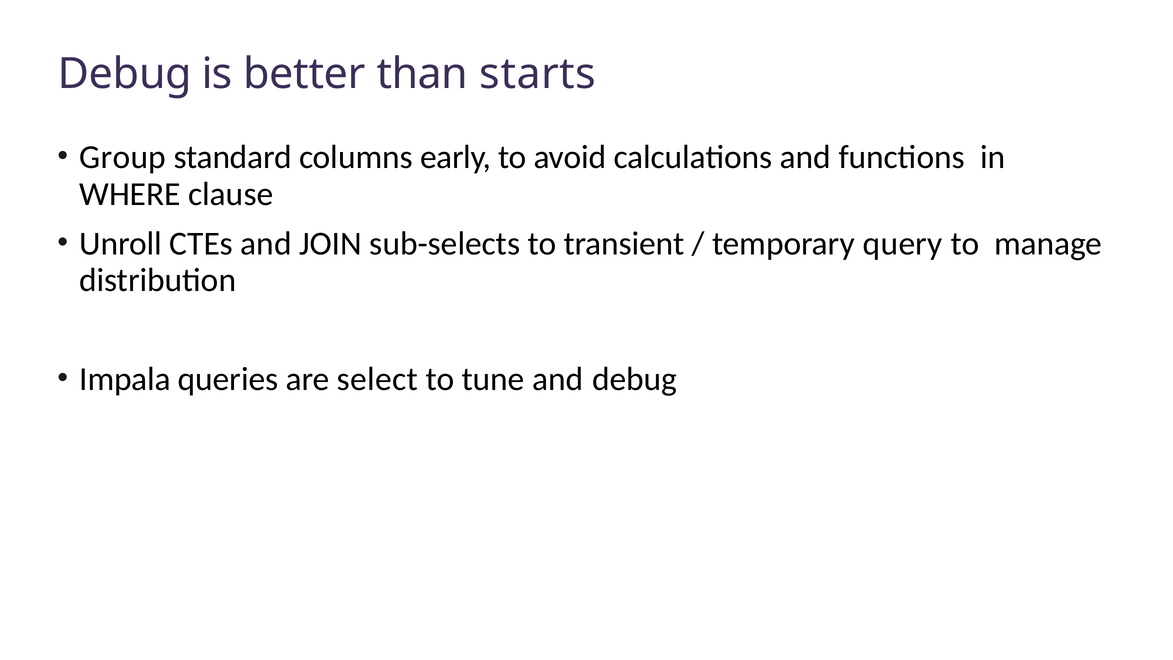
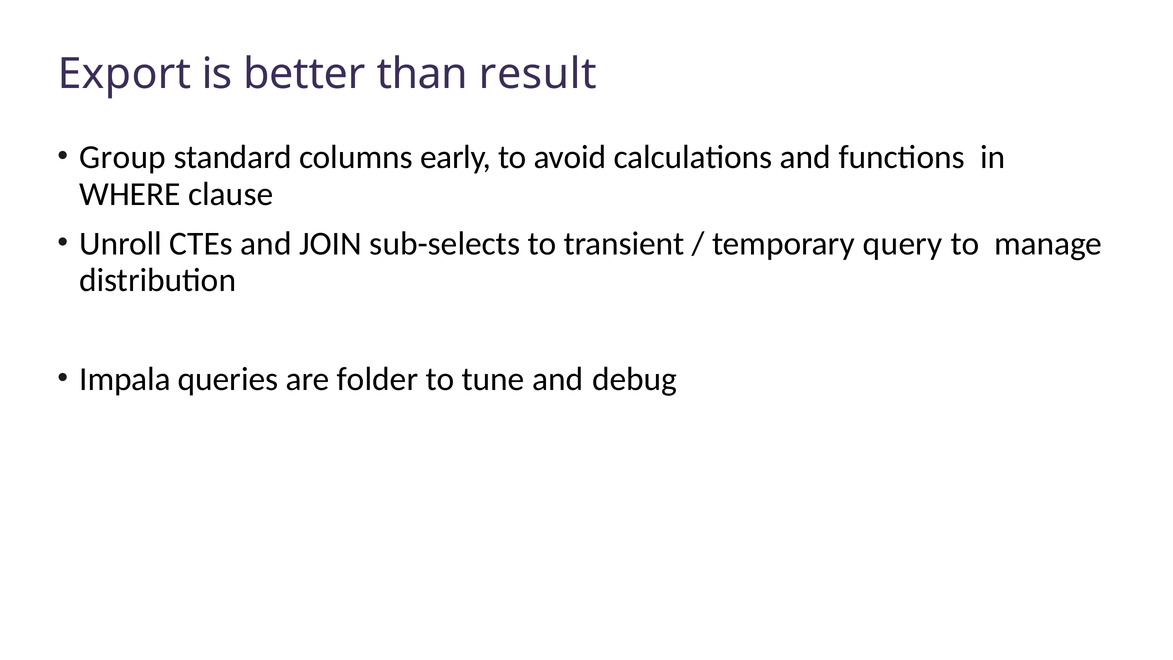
Debug: Debug -> Export (125, 74)
starts: starts -> result (538, 74)
select: select -> folder (377, 379)
